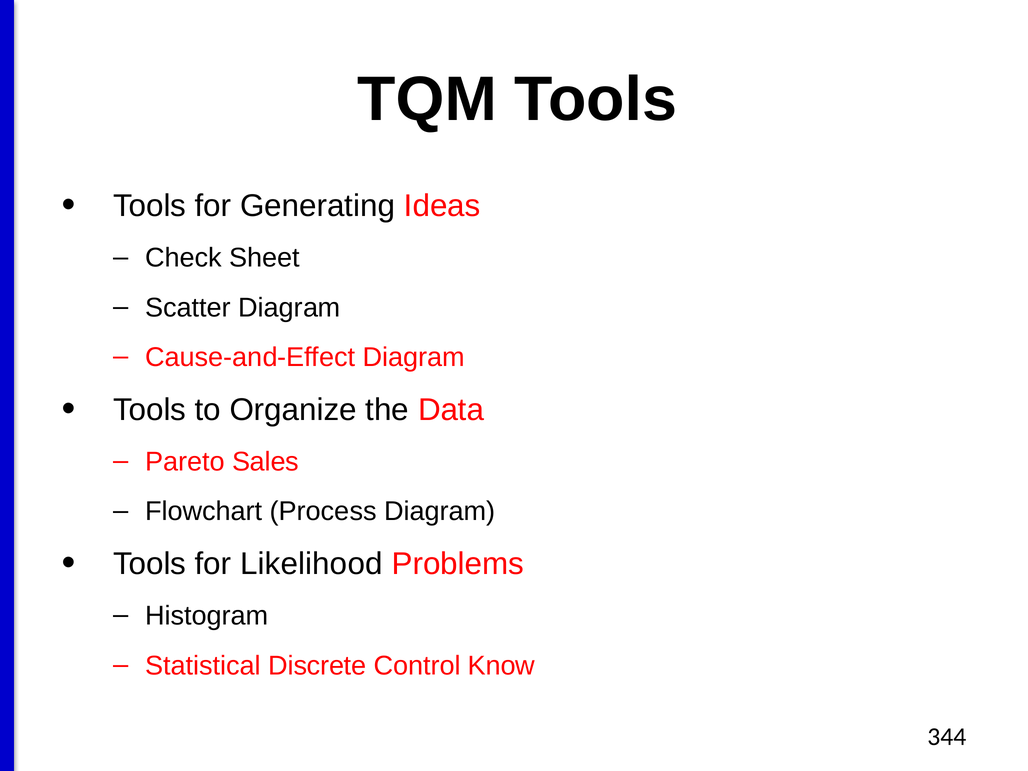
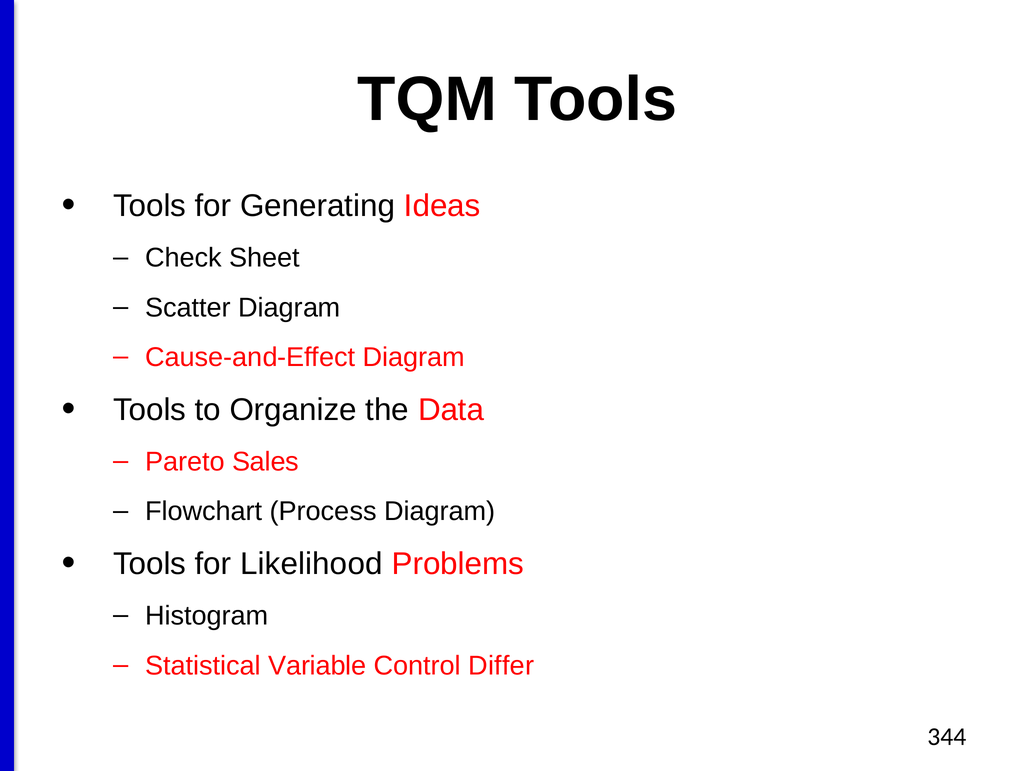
Discrete: Discrete -> Variable (317, 666)
Know: Know -> Differ (501, 666)
